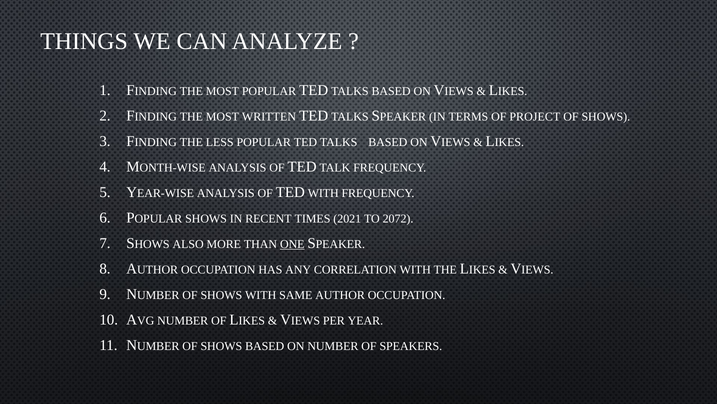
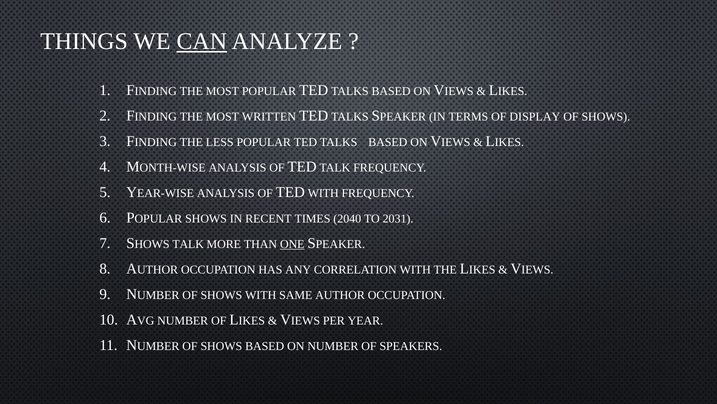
CAN underline: none -> present (202, 41)
PROJECT: PROJECT -> DISPLAY (535, 117)
2021: 2021 -> 2040 (347, 218)
2072: 2072 -> 2031 (398, 218)
ALSO: ALSO -> TALK (188, 244)
